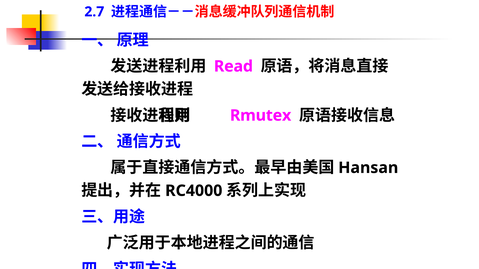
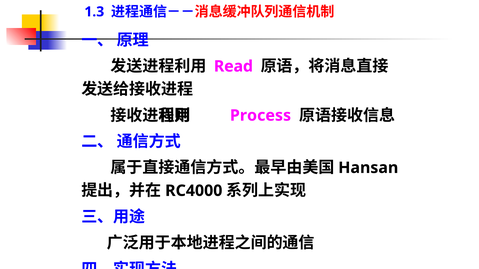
2.7: 2.7 -> 1.3 (94, 12)
Rmutex: Rmutex -> Process (260, 116)
